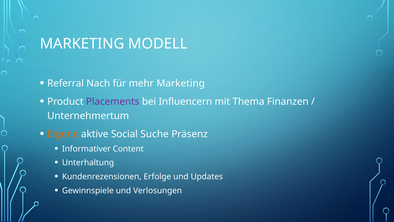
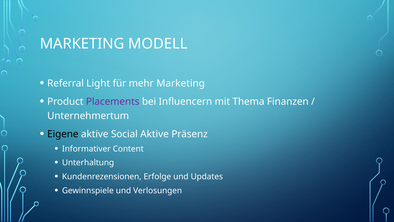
Nach: Nach -> Light (98, 83)
Eigene colour: orange -> black (63, 134)
Social Suche: Suche -> Aktive (155, 134)
